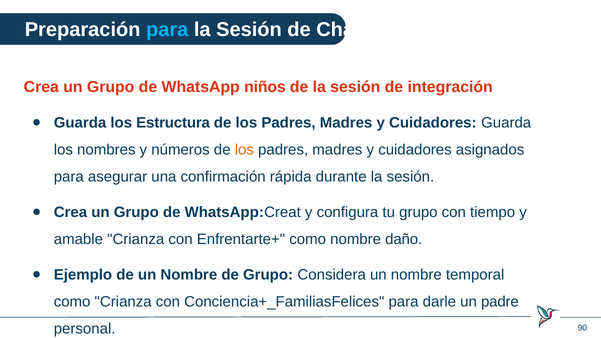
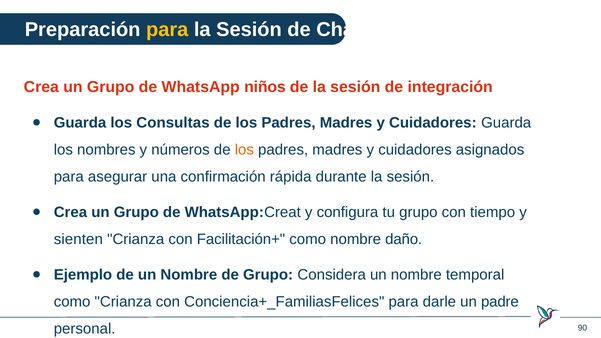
para colour: light blue -> yellow (167, 29)
Estructura: Estructura -> Consultas (173, 123)
amable: amable -> sienten (78, 239)
Enfrentarte+: Enfrentarte+ -> Facilitación+ (241, 239)
